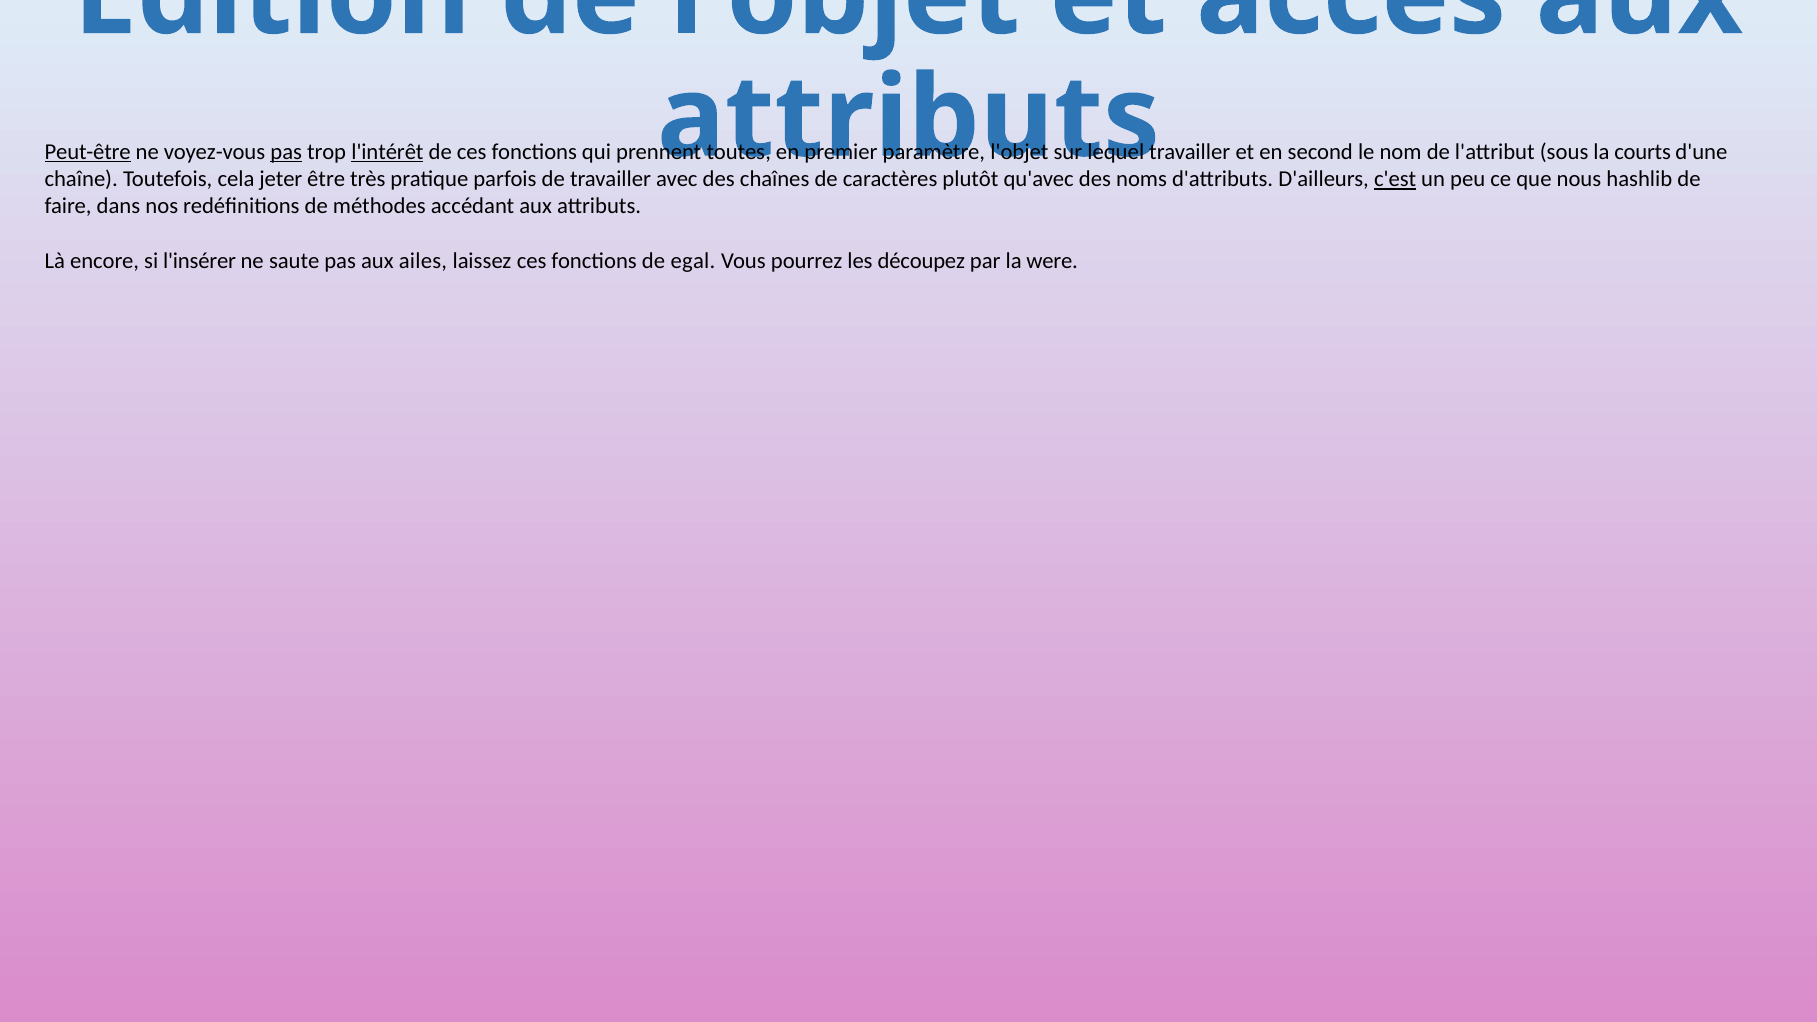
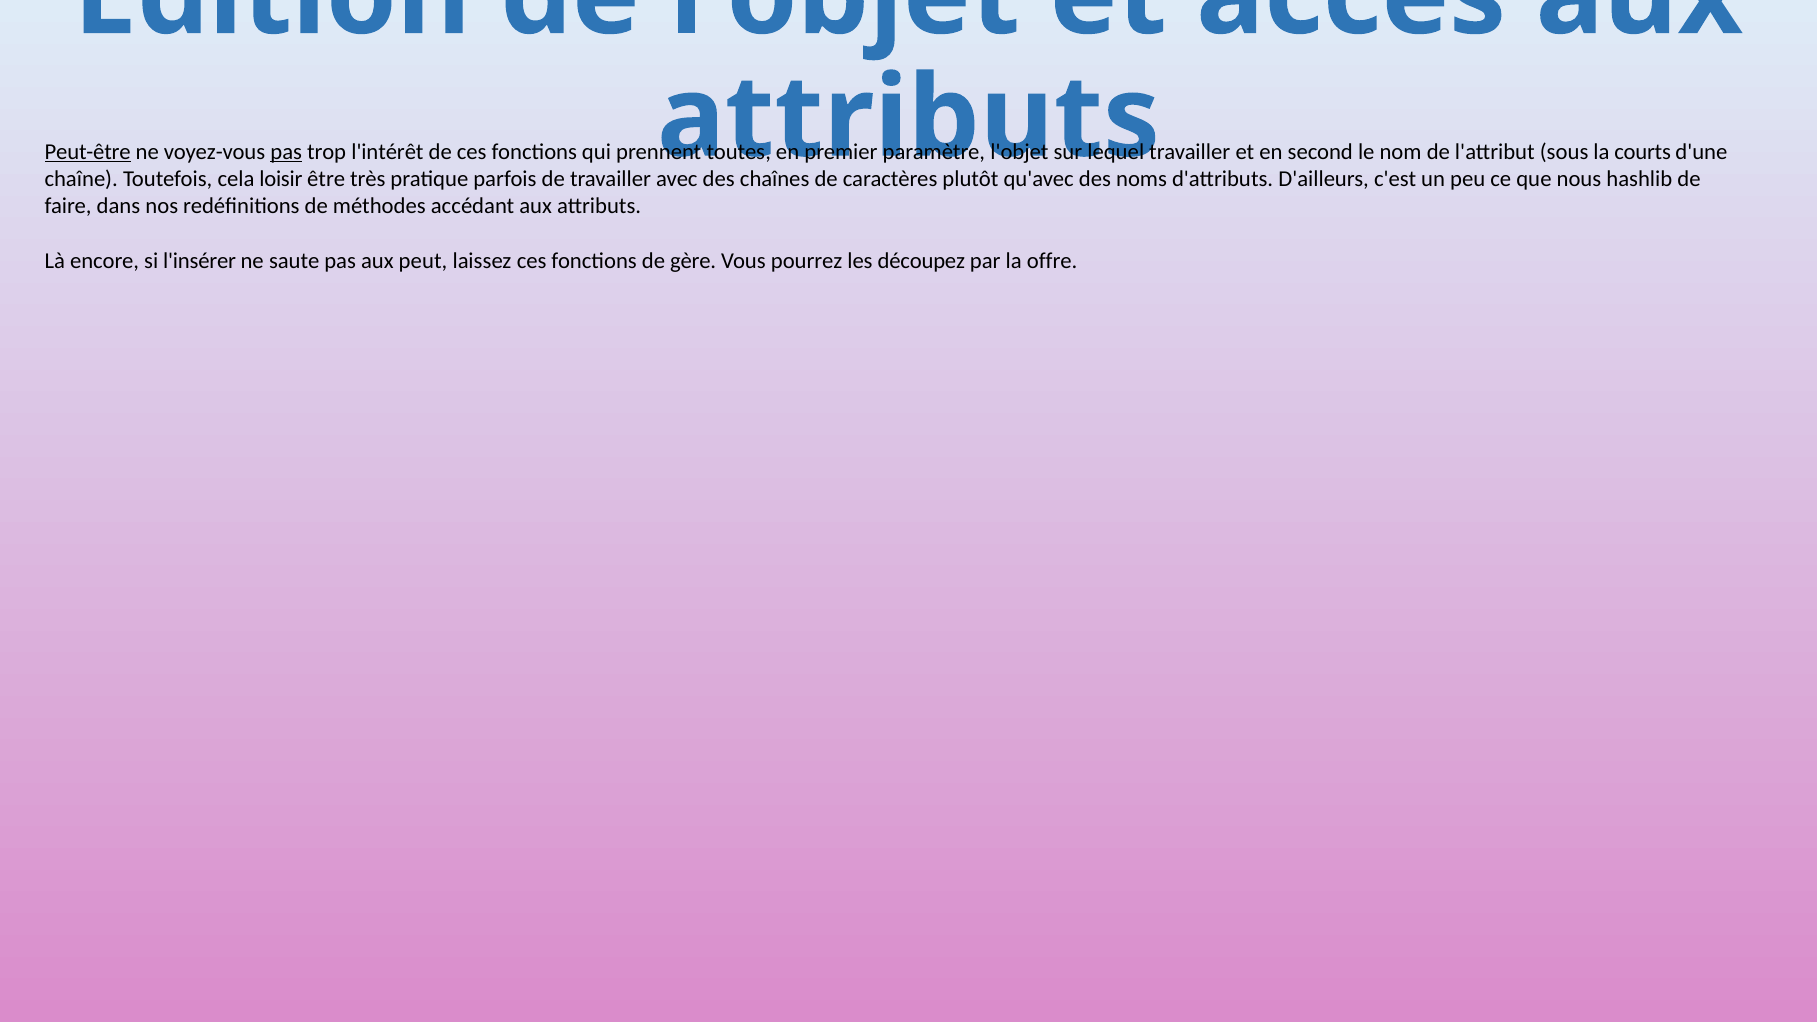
l'intérêt underline: present -> none (387, 152)
jeter: jeter -> loisir (281, 179)
c'est underline: present -> none (1395, 179)
ailes: ailes -> peut (423, 261)
egal: egal -> gère (693, 261)
were: were -> offre (1052, 261)
